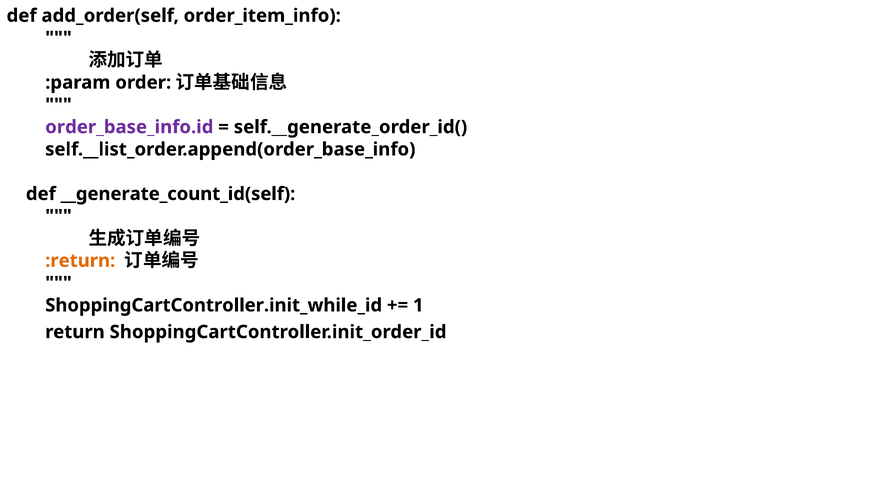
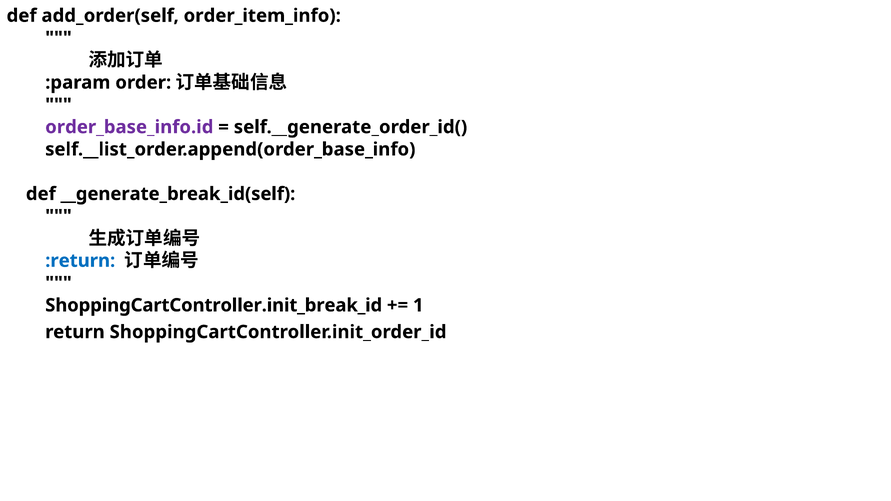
__generate_count_id(self: __generate_count_id(self -> __generate_break_id(self (178, 194)
:return colour: orange -> blue (80, 261)
ShoppingCartController.init_while_id: ShoppingCartController.init_while_id -> ShoppingCartController.init_break_id (214, 305)
